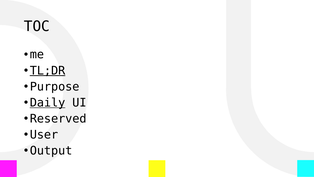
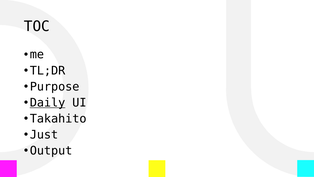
TL;DR underline: present -> none (48, 70)
Reserved: Reserved -> Takahito (58, 118)
User: User -> Just (44, 134)
